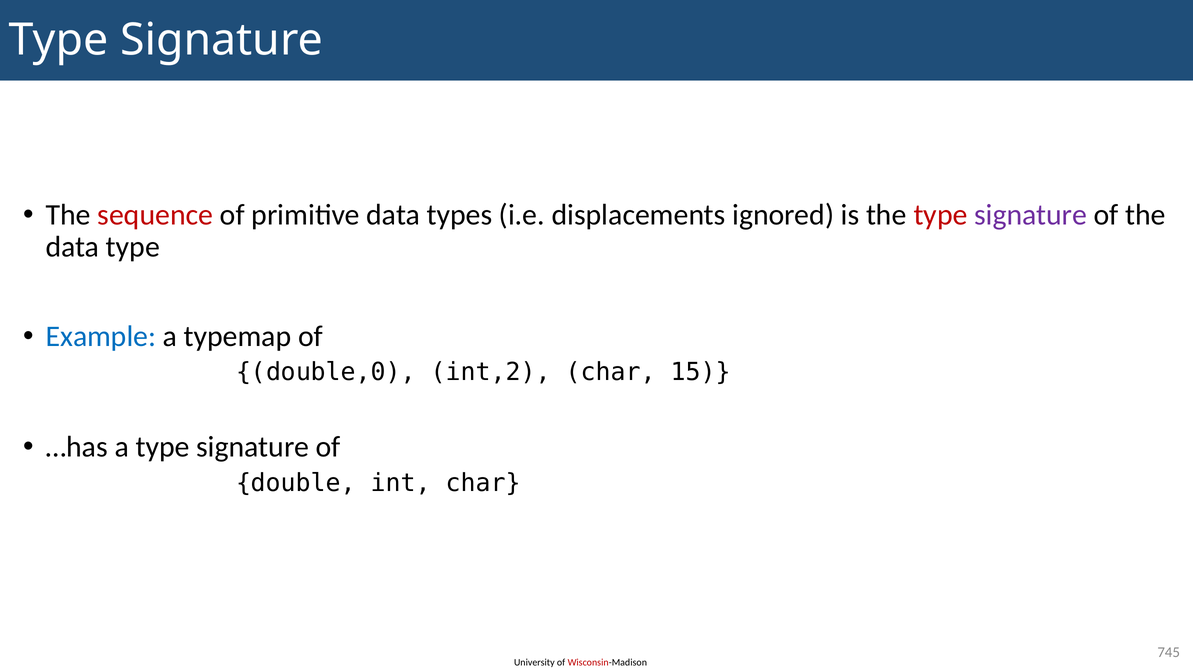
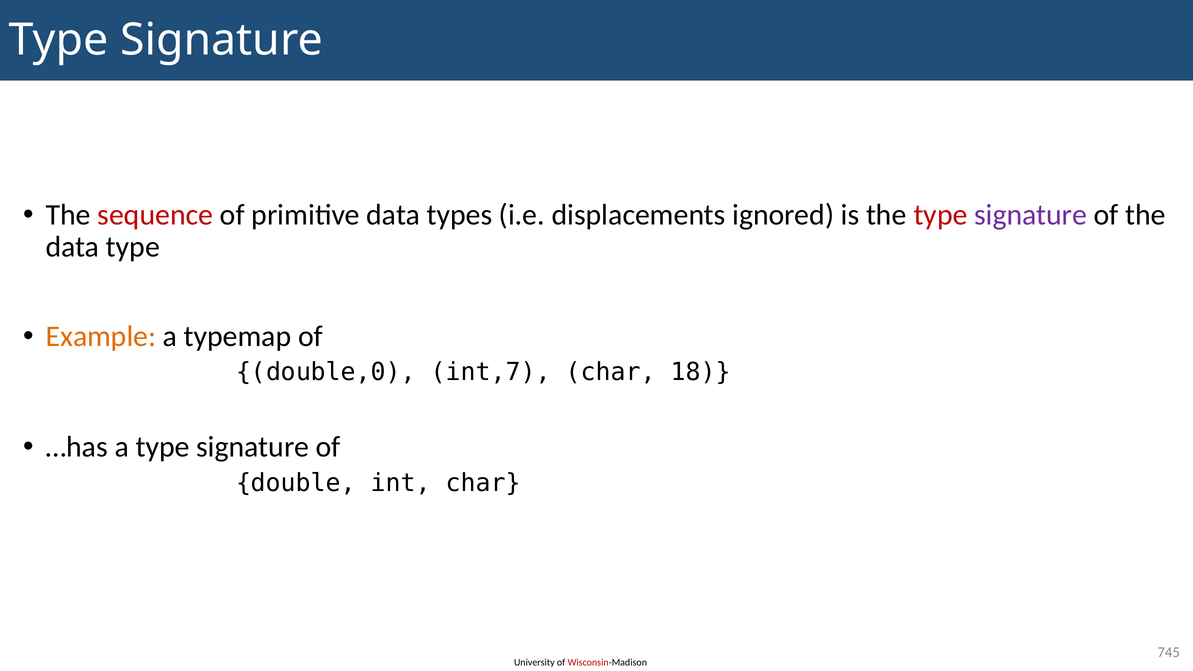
Example colour: blue -> orange (101, 336)
int,2: int,2 -> int,7 (491, 372)
15: 15 -> 18 (701, 372)
